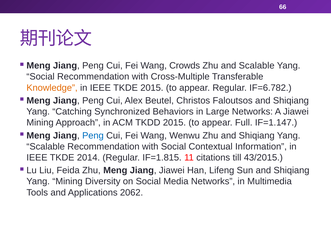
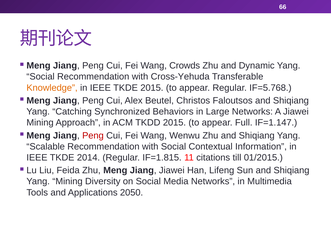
and Scalable: Scalable -> Dynamic (257, 66)
Cross-Multiple: Cross-Multiple -> Cross-Yehuda (180, 77)
IF=6.782: IF=6.782 -> IF=5.768 (270, 88)
Peng colour: blue -> red (93, 136)
43/2015: 43/2015 -> 01/2015 (263, 158)
2062: 2062 -> 2050 (132, 193)
